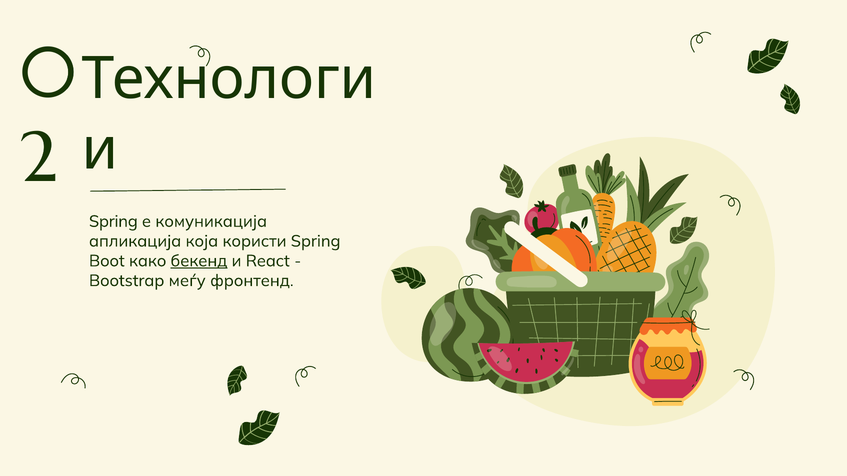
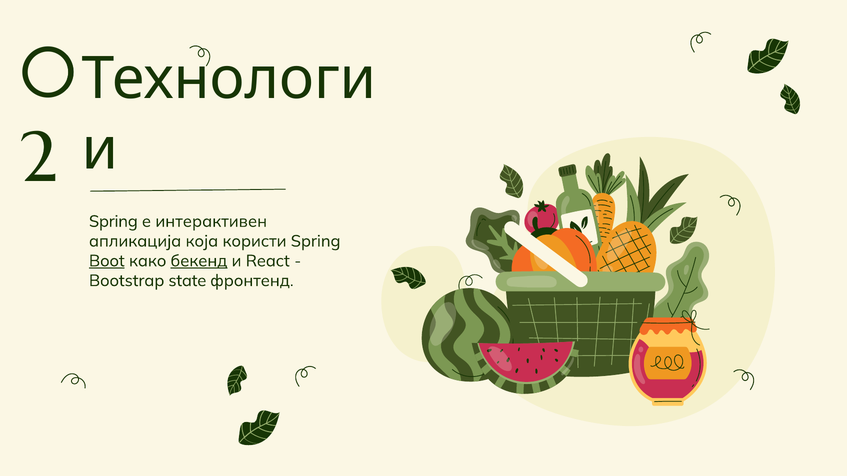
комуникација: комуникација -> интерактивен (211, 222)
Boot underline: none -> present (107, 261)
меѓу: меѓу -> state (187, 281)
